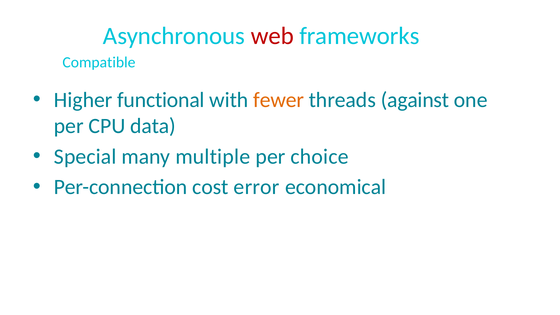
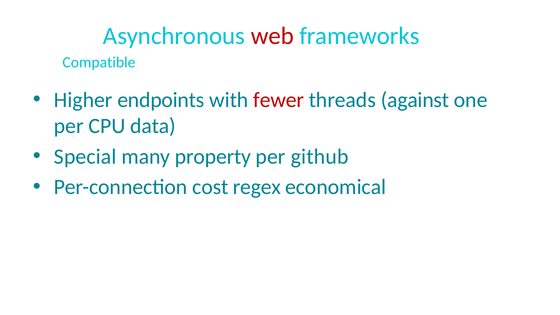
functional: functional -> endpoints (161, 100)
fewer colour: orange -> red (279, 100)
multiple: multiple -> property (213, 157)
choice: choice -> github (320, 157)
error: error -> regex (257, 187)
